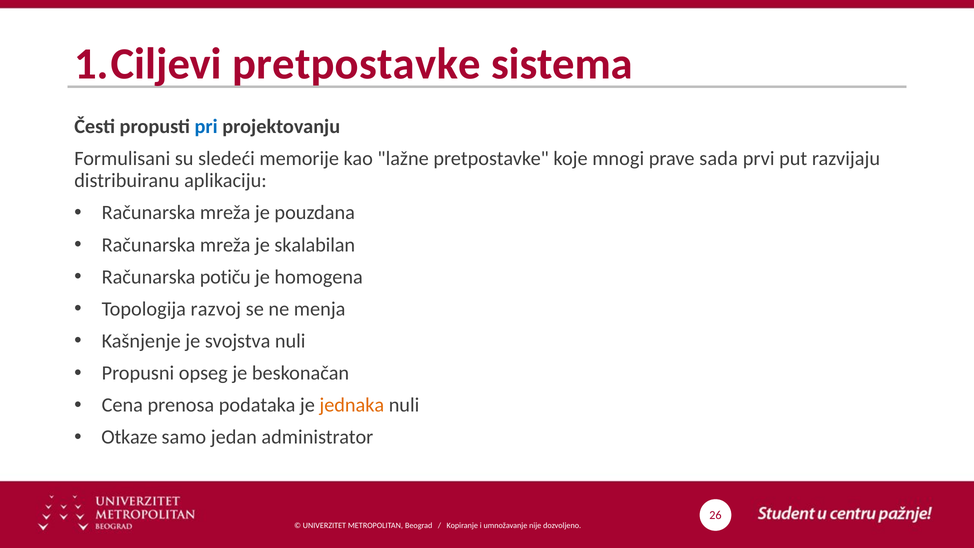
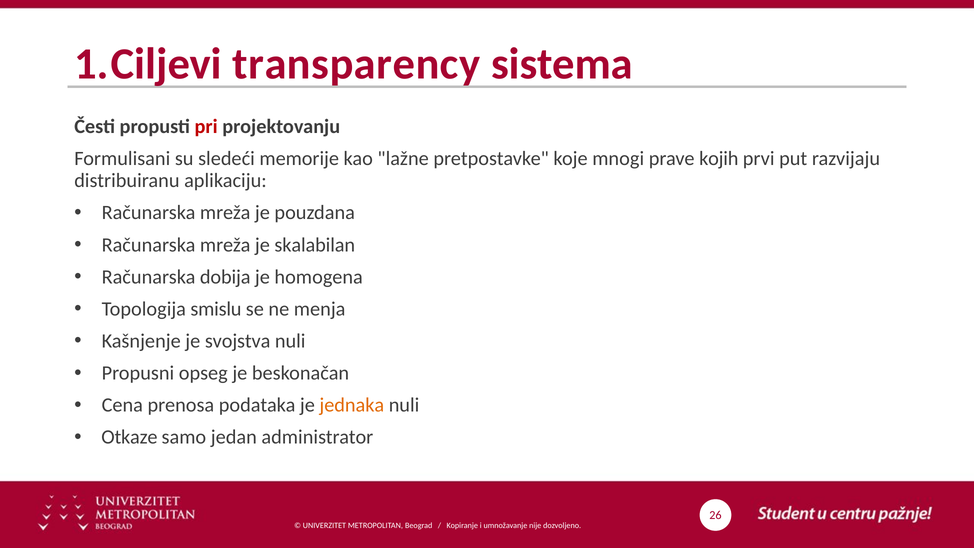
pretpostavke: pretpostavke -> transparency (356, 64)
pri colour: blue -> red (206, 127)
sada: sada -> kojih (719, 159)
potiču: potiču -> dobija (225, 277)
razvoj: razvoj -> smislu (216, 309)
